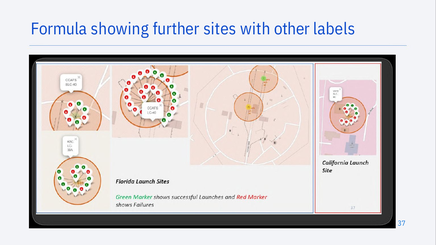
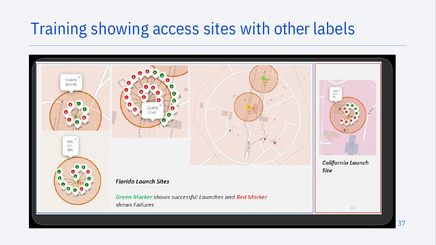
Formula: Formula -> Training (59, 29)
further: further -> access (176, 29)
